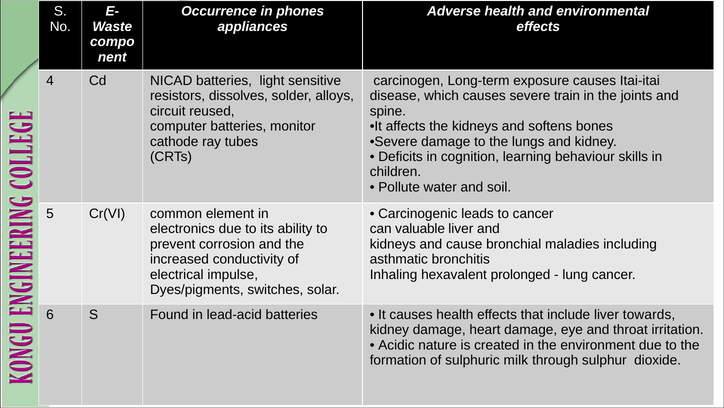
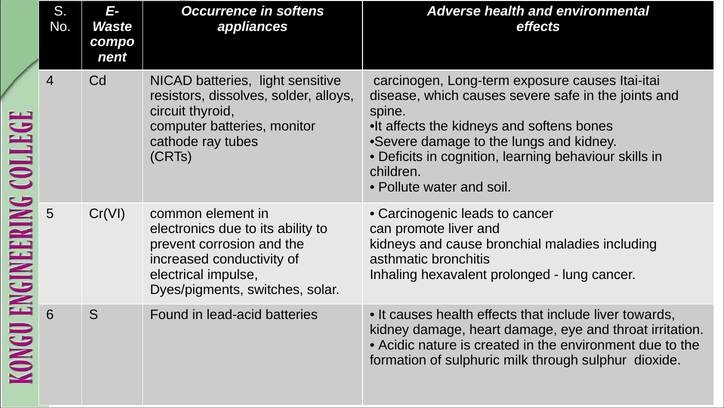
in phones: phones -> softens (300, 11)
train: train -> safe (567, 96)
reused: reused -> thyroid (212, 111)
valuable: valuable -> promote (420, 229)
